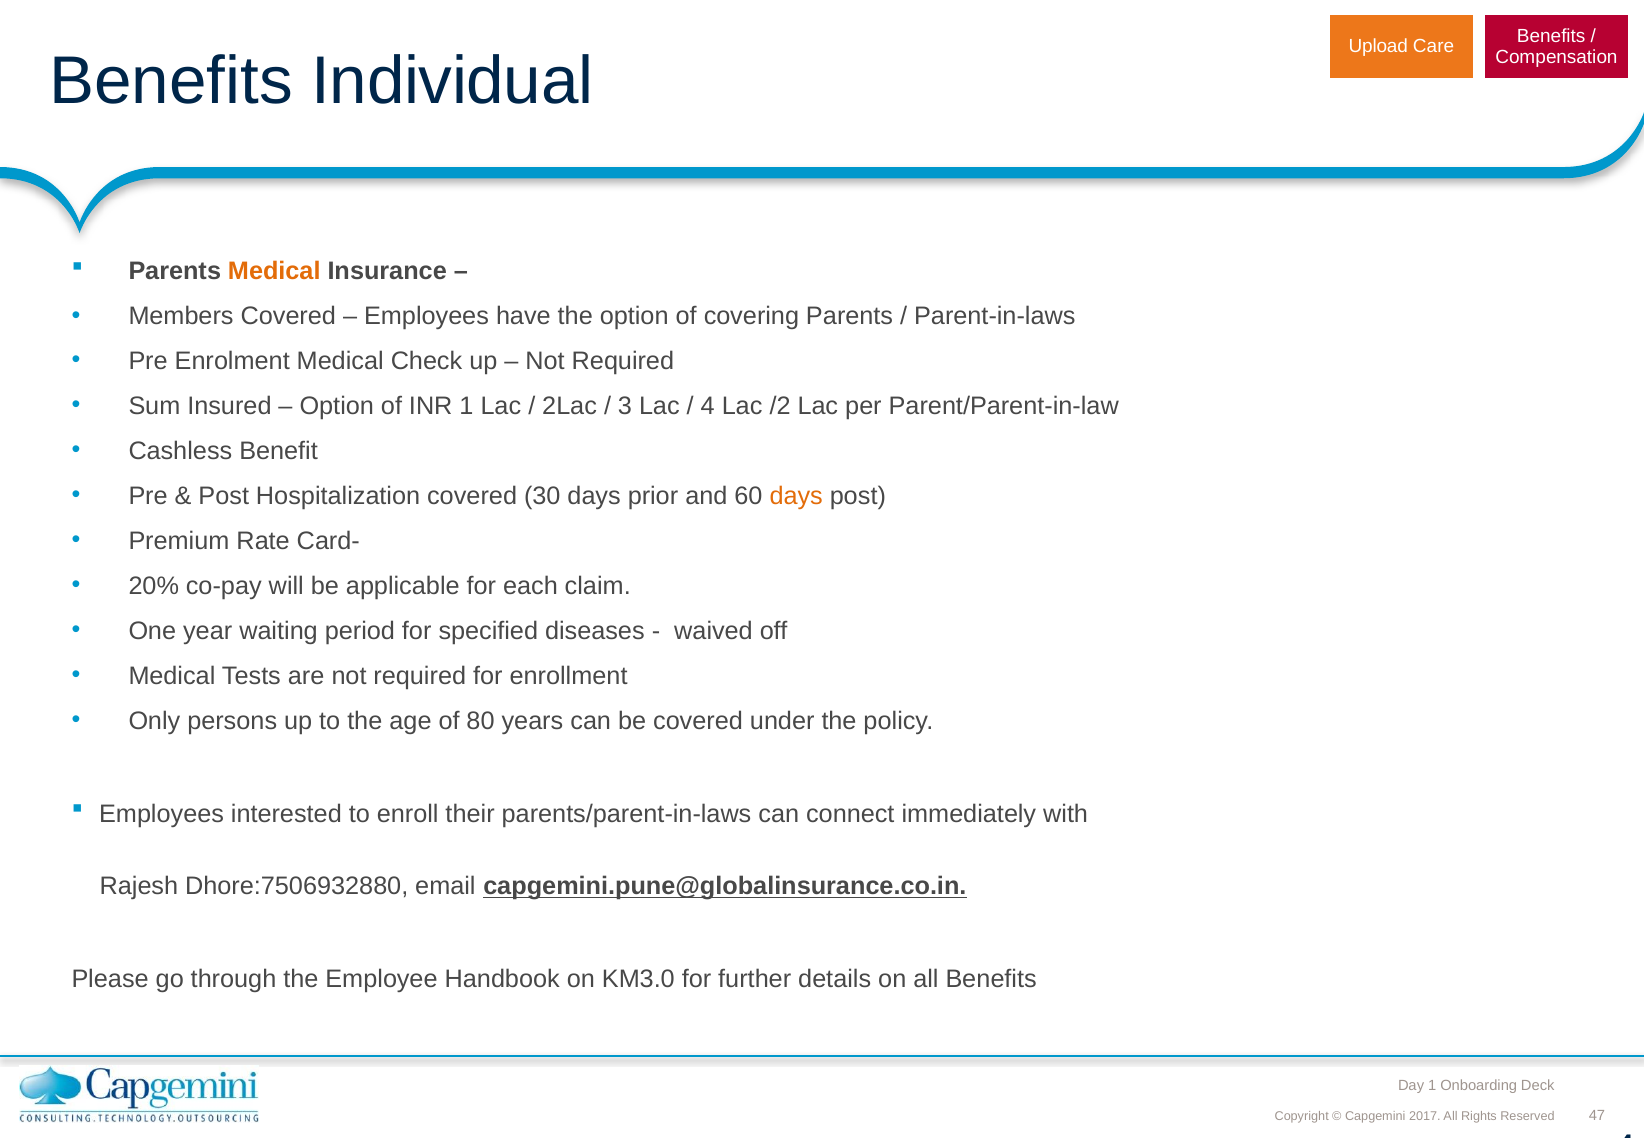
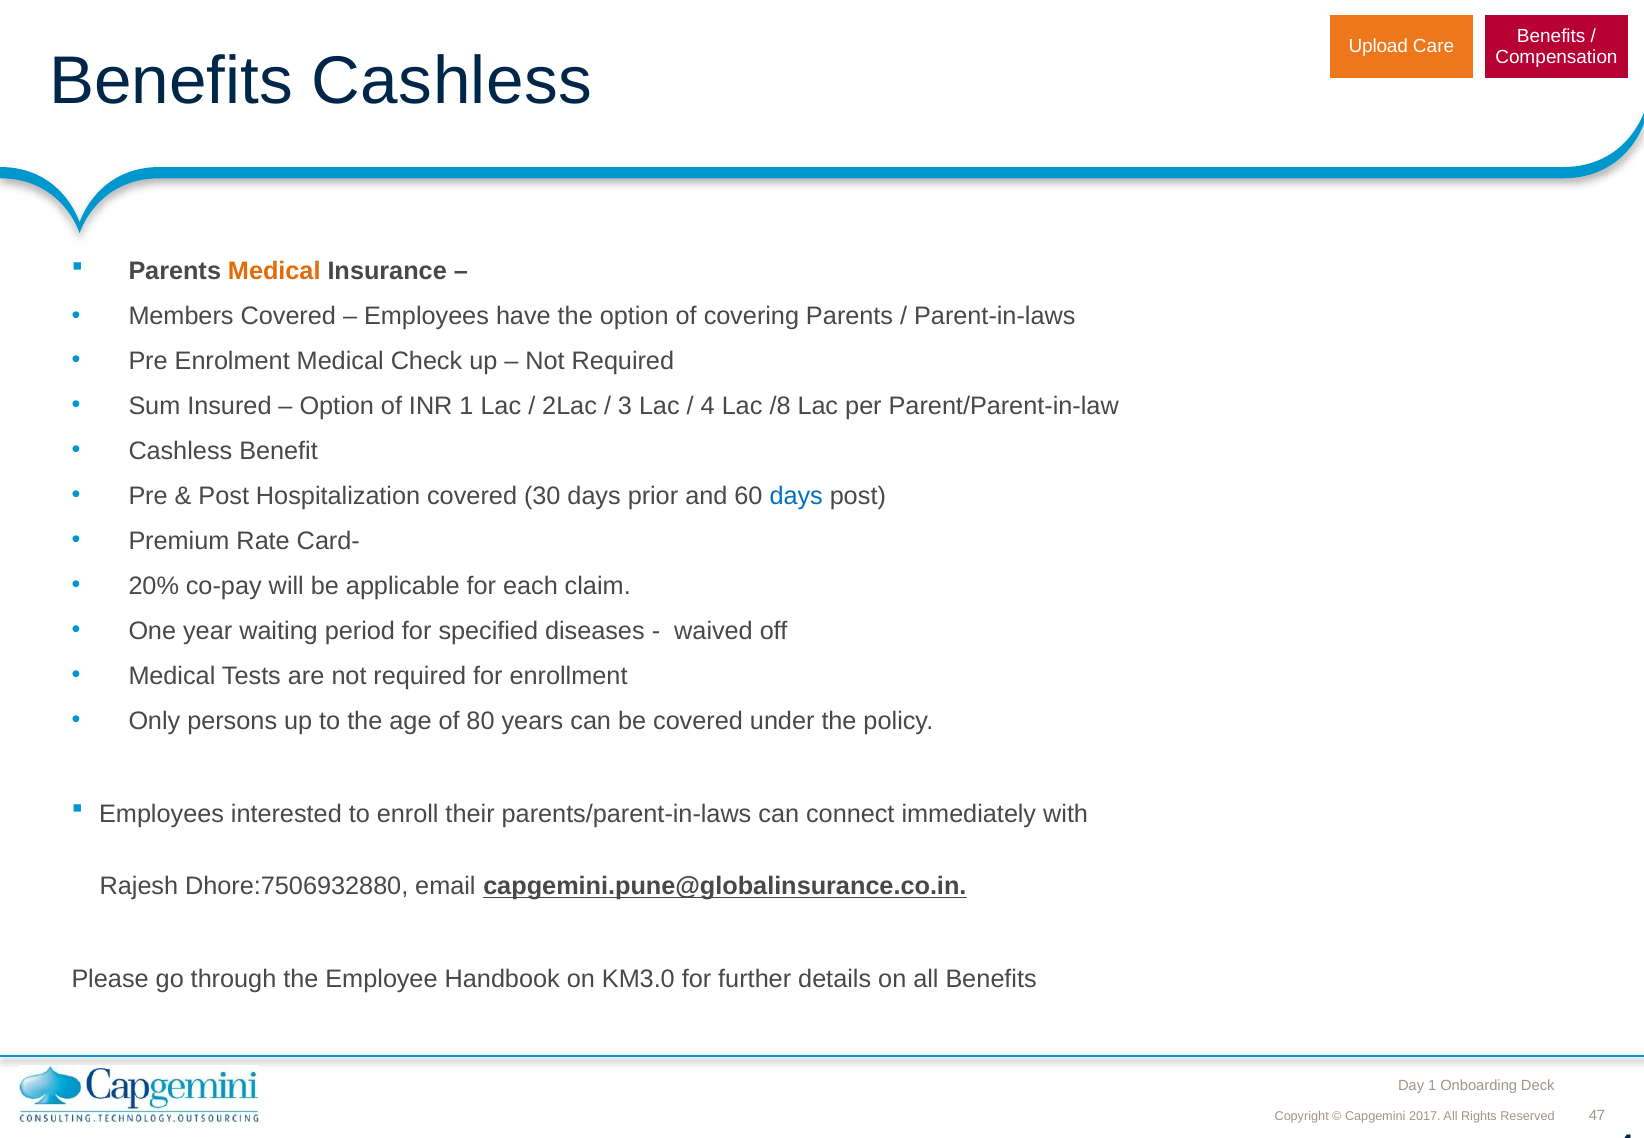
Benefits Individual: Individual -> Cashless (452, 81)
/2: /2 -> /8 (780, 406)
days colour: orange -> blue (796, 496)
